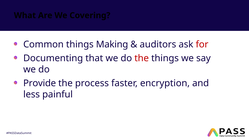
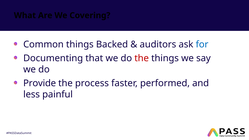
Making: Making -> Backed (112, 44)
for colour: red -> blue (202, 44)
encryption: encryption -> performed (165, 83)
